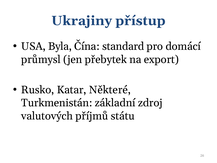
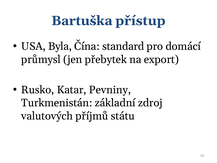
Ukrajiny: Ukrajiny -> Bartuška (82, 21)
Některé: Některé -> Pevniny (110, 90)
